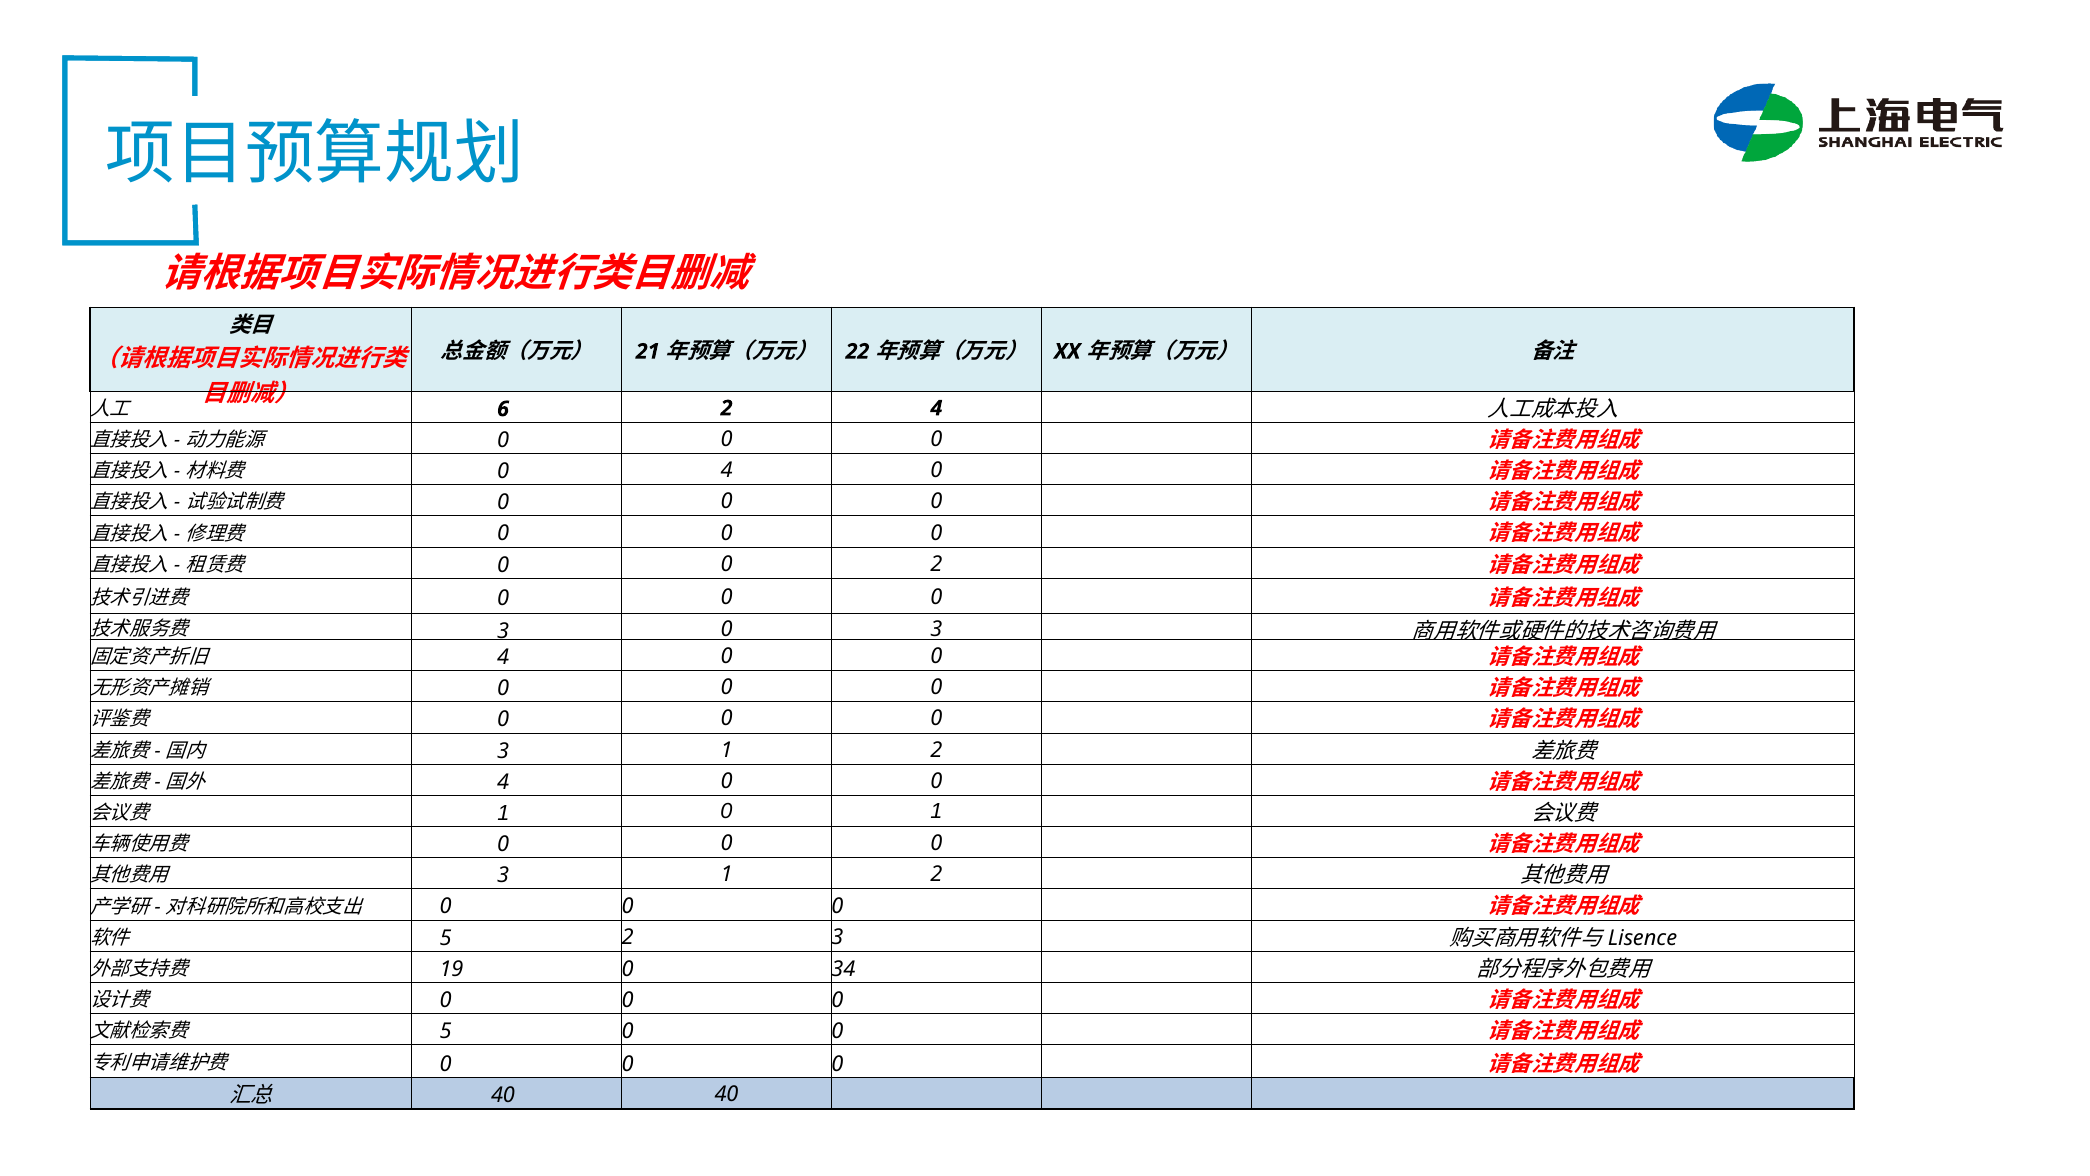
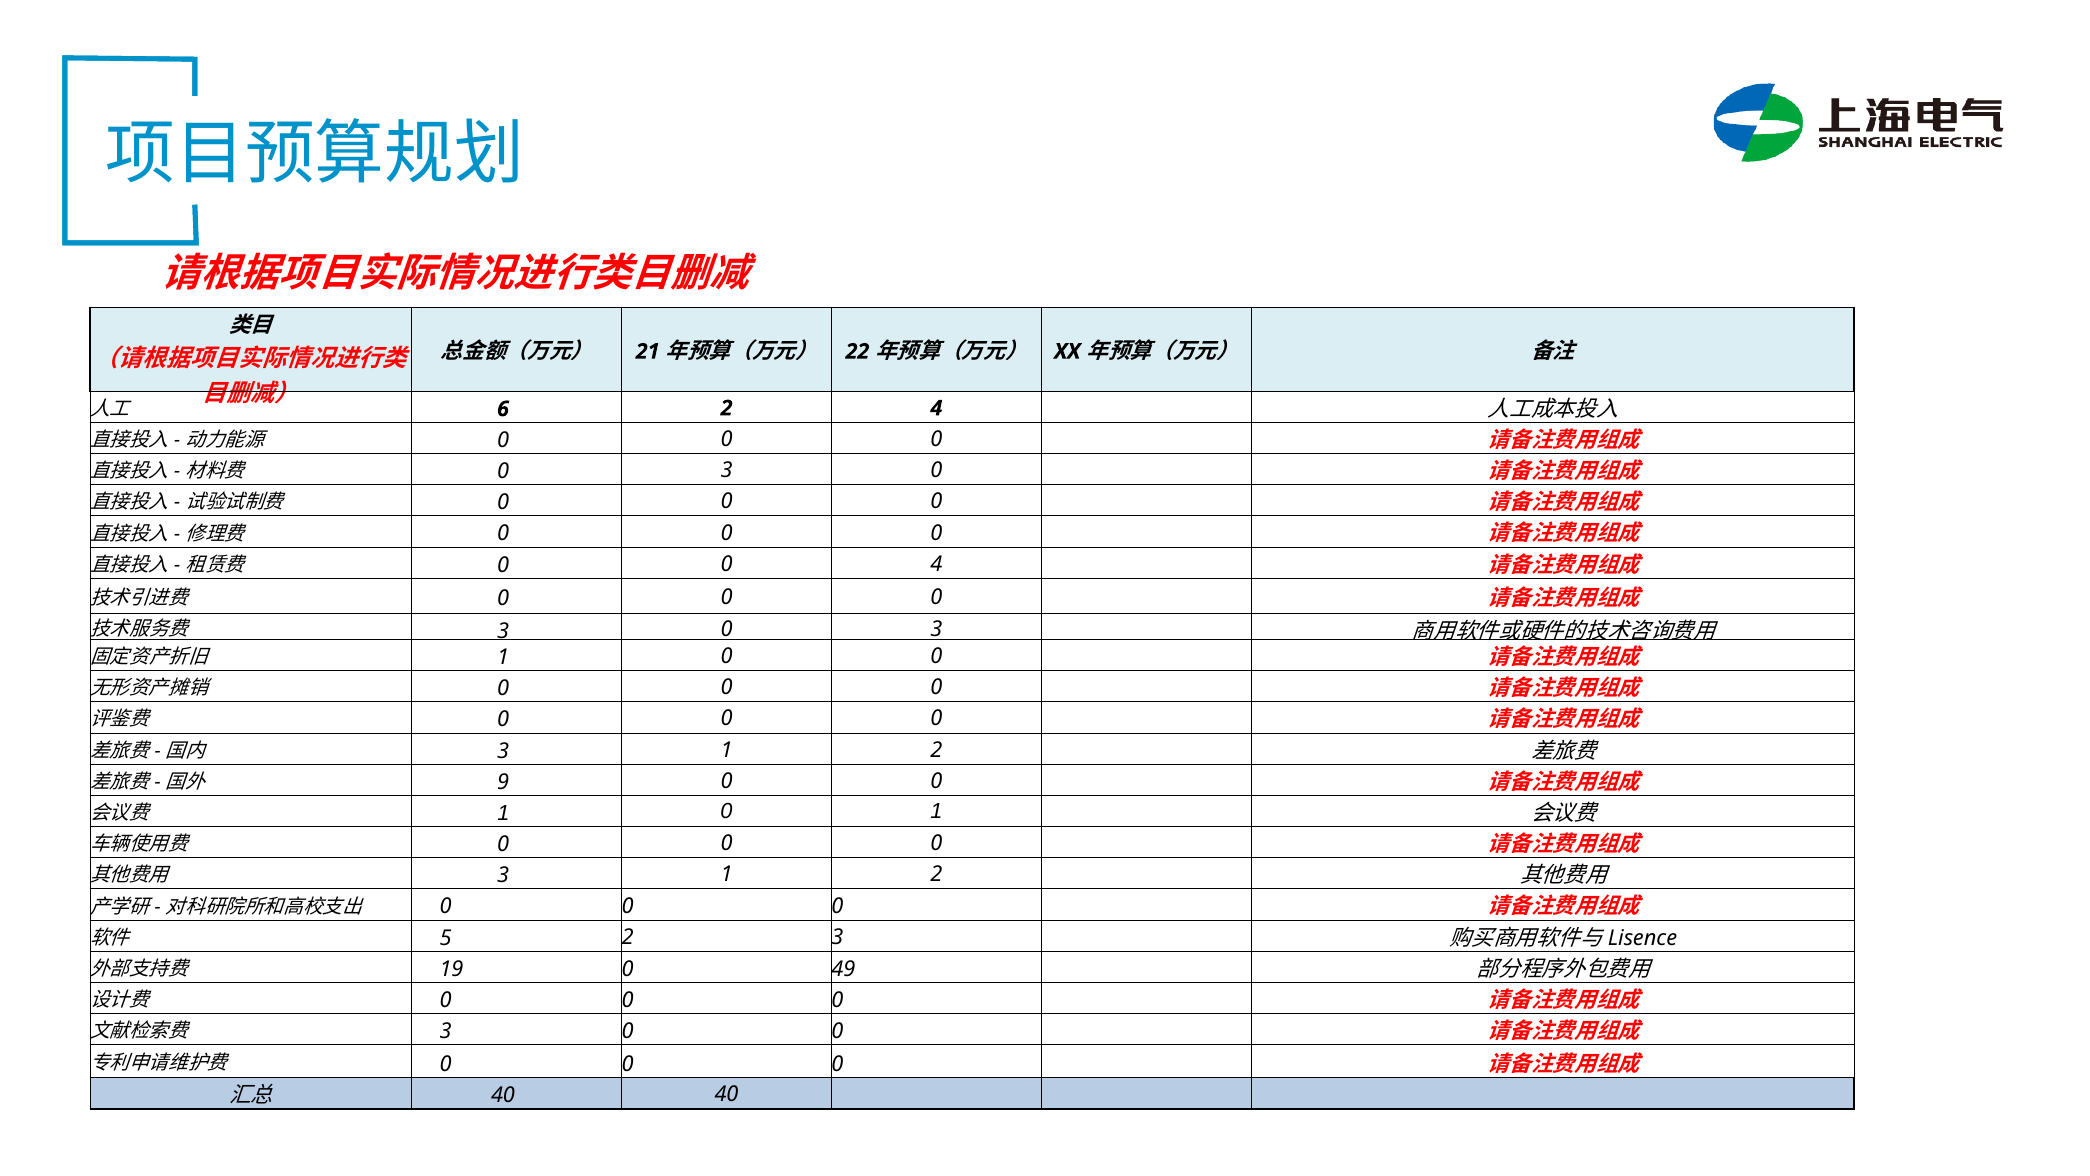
4: 4 -> 3 (727, 470)
0 2: 2 -> 4 (936, 564)
4: 4 -> 1 (503, 657)
4: 4 -> 9 (503, 782)
34: 34 -> 49 (843, 969)
5: 5 -> 3 (446, 1031)
